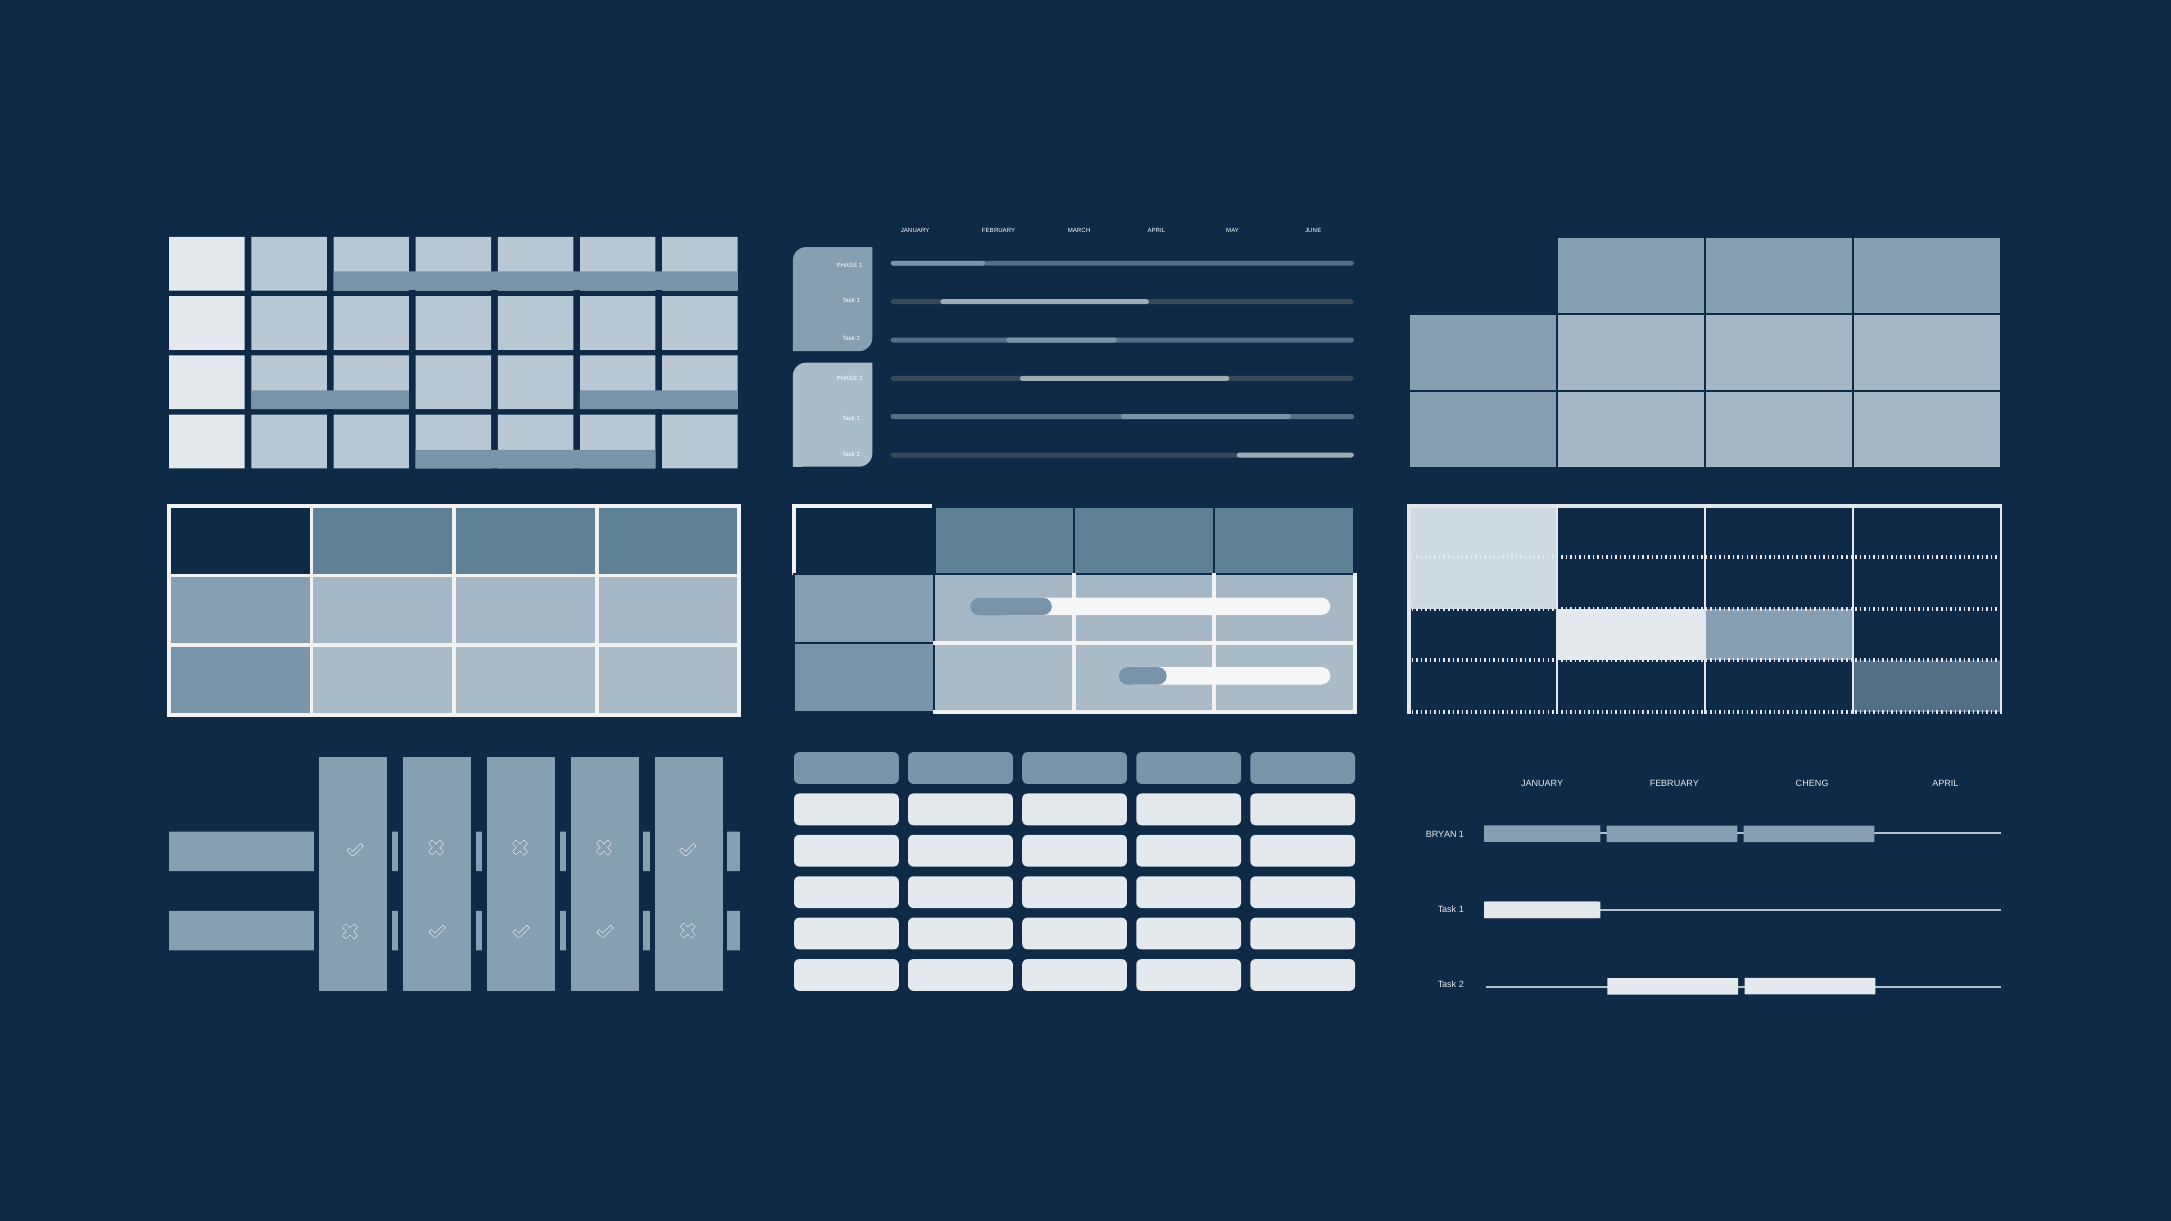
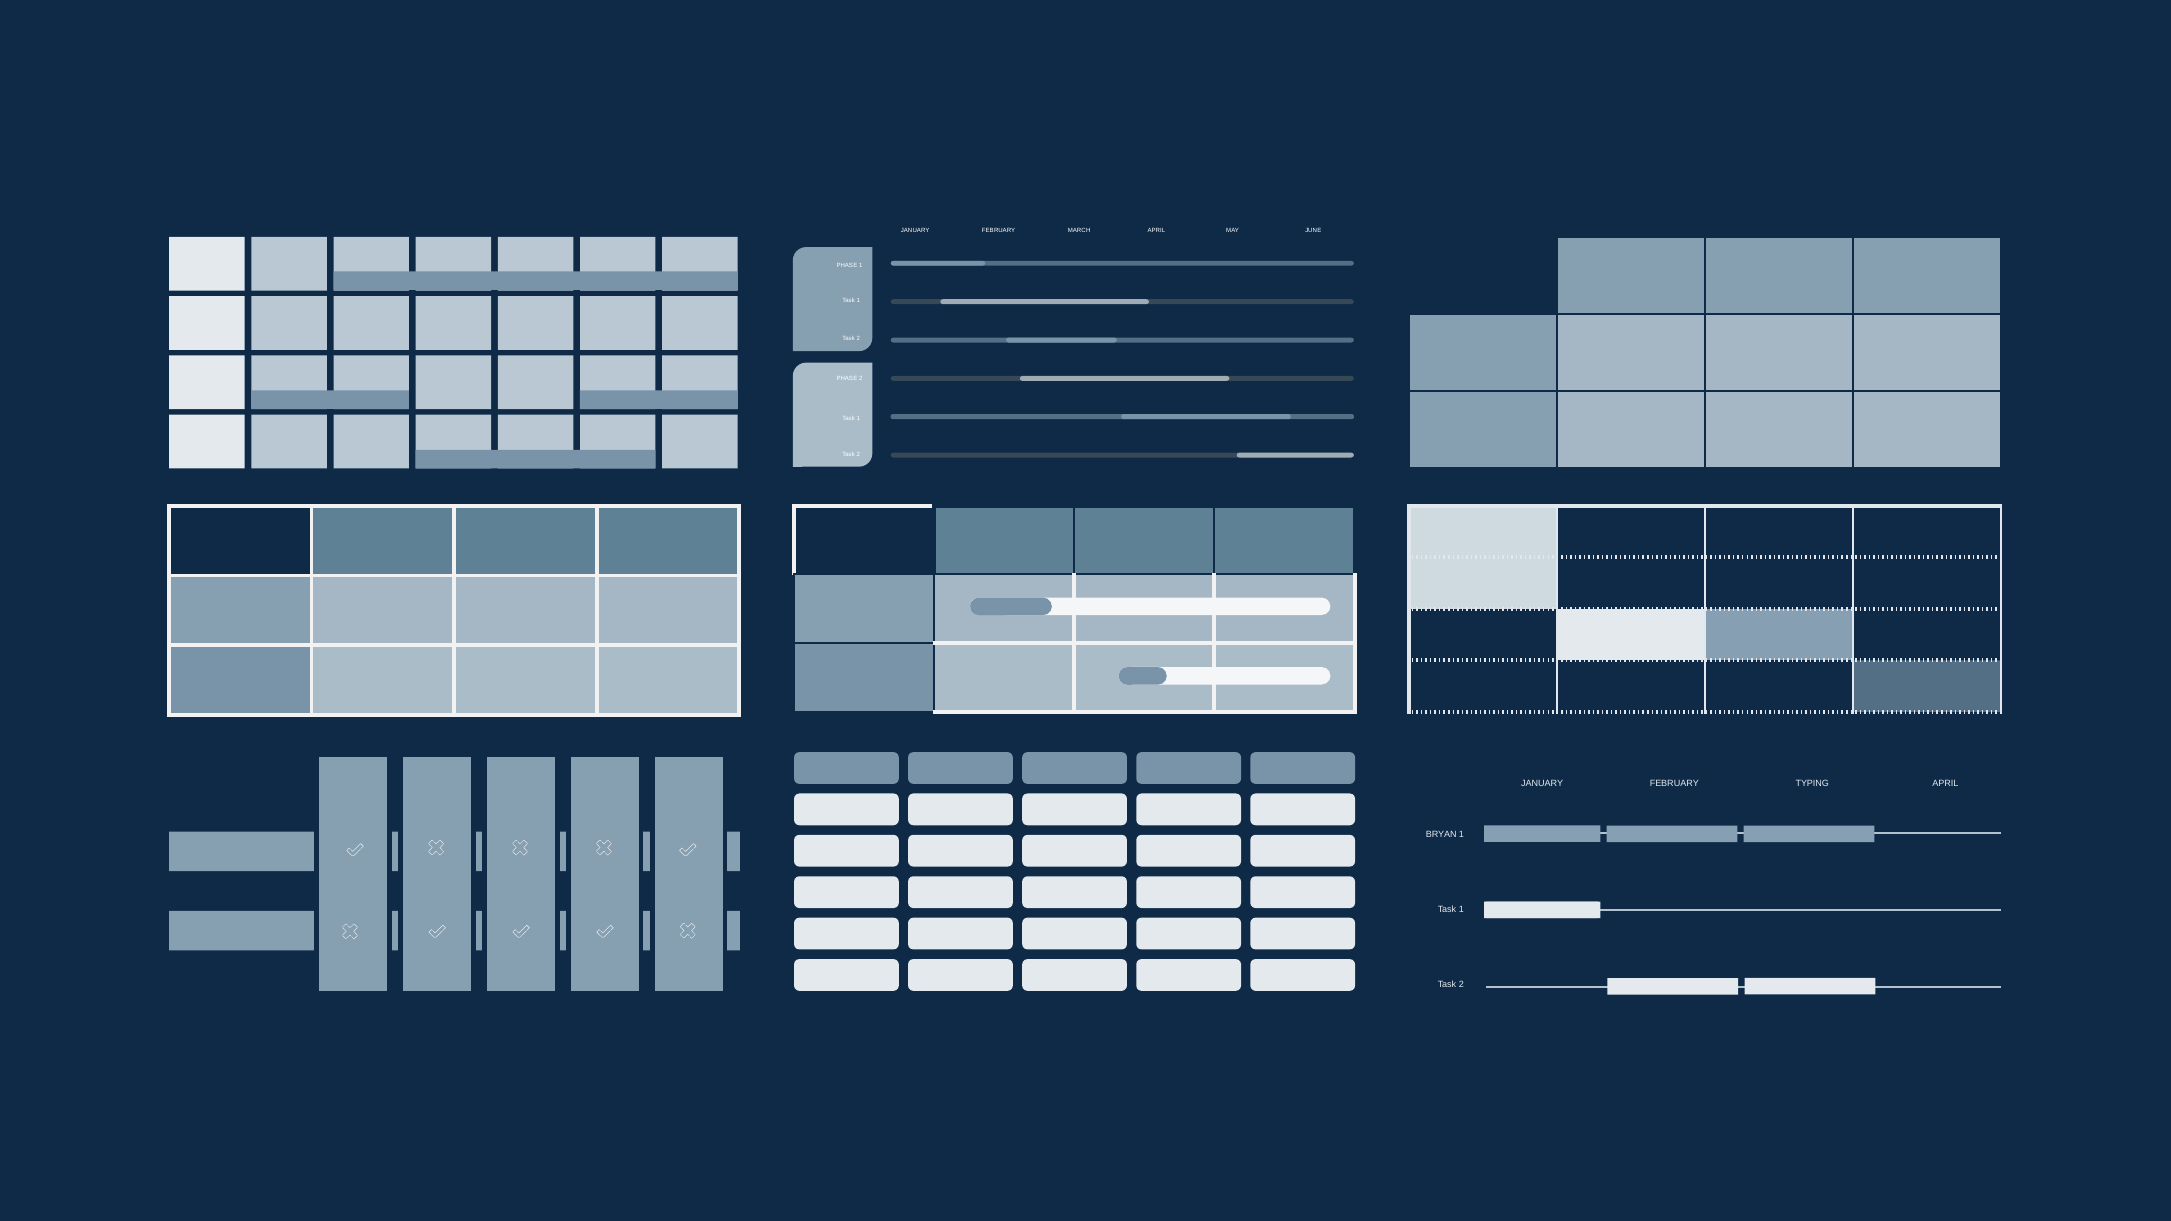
CHENG: CHENG -> TYPING (1812, 784)
